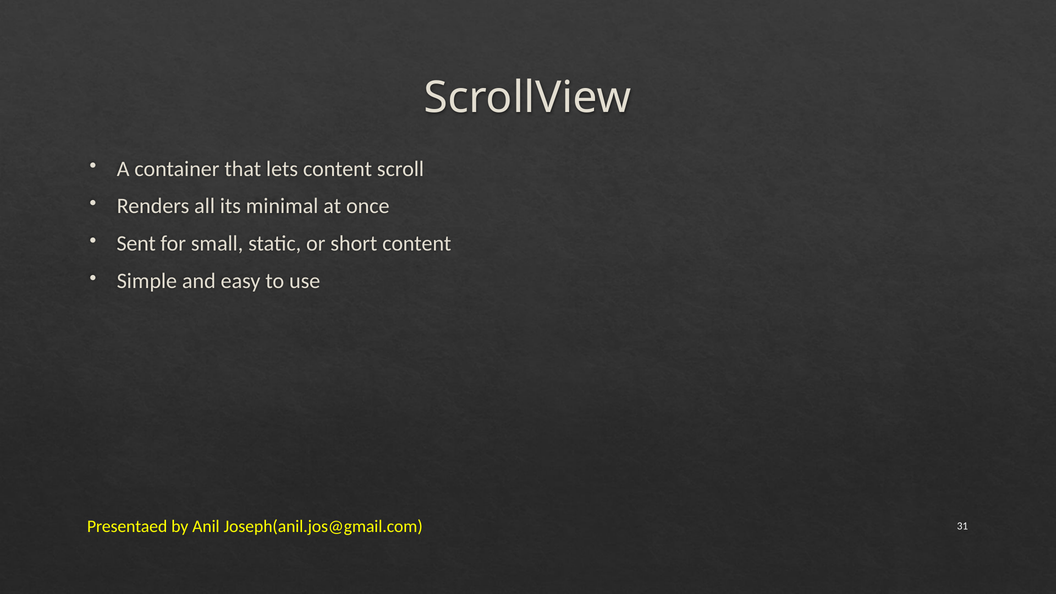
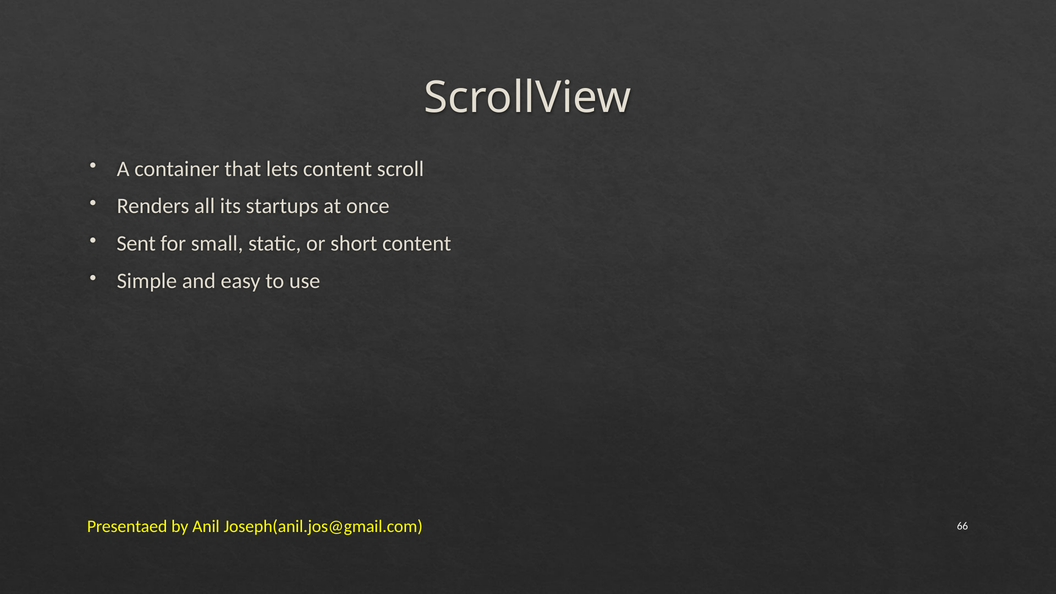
minimal: minimal -> startups (282, 206)
31: 31 -> 66 (962, 526)
